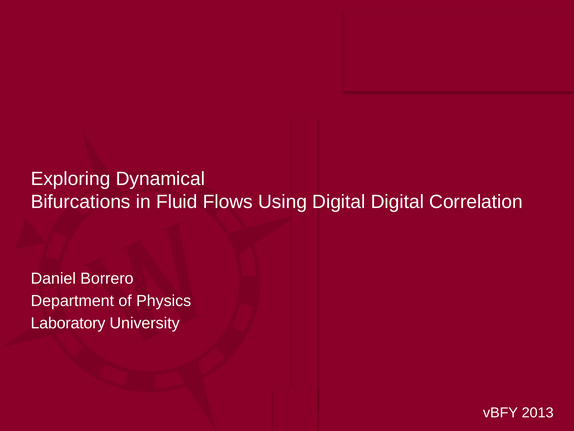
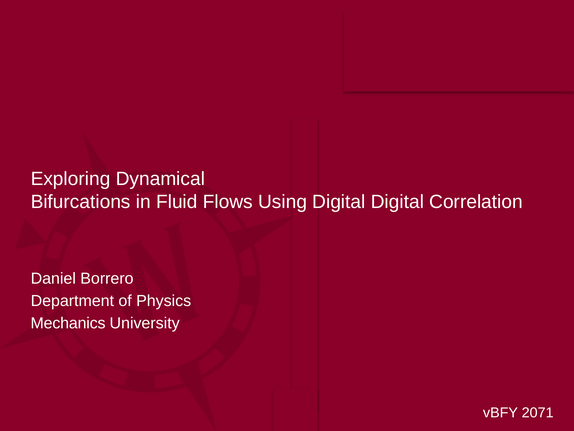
Laboratory: Laboratory -> Mechanics (68, 323)
2013: 2013 -> 2071 (538, 412)
